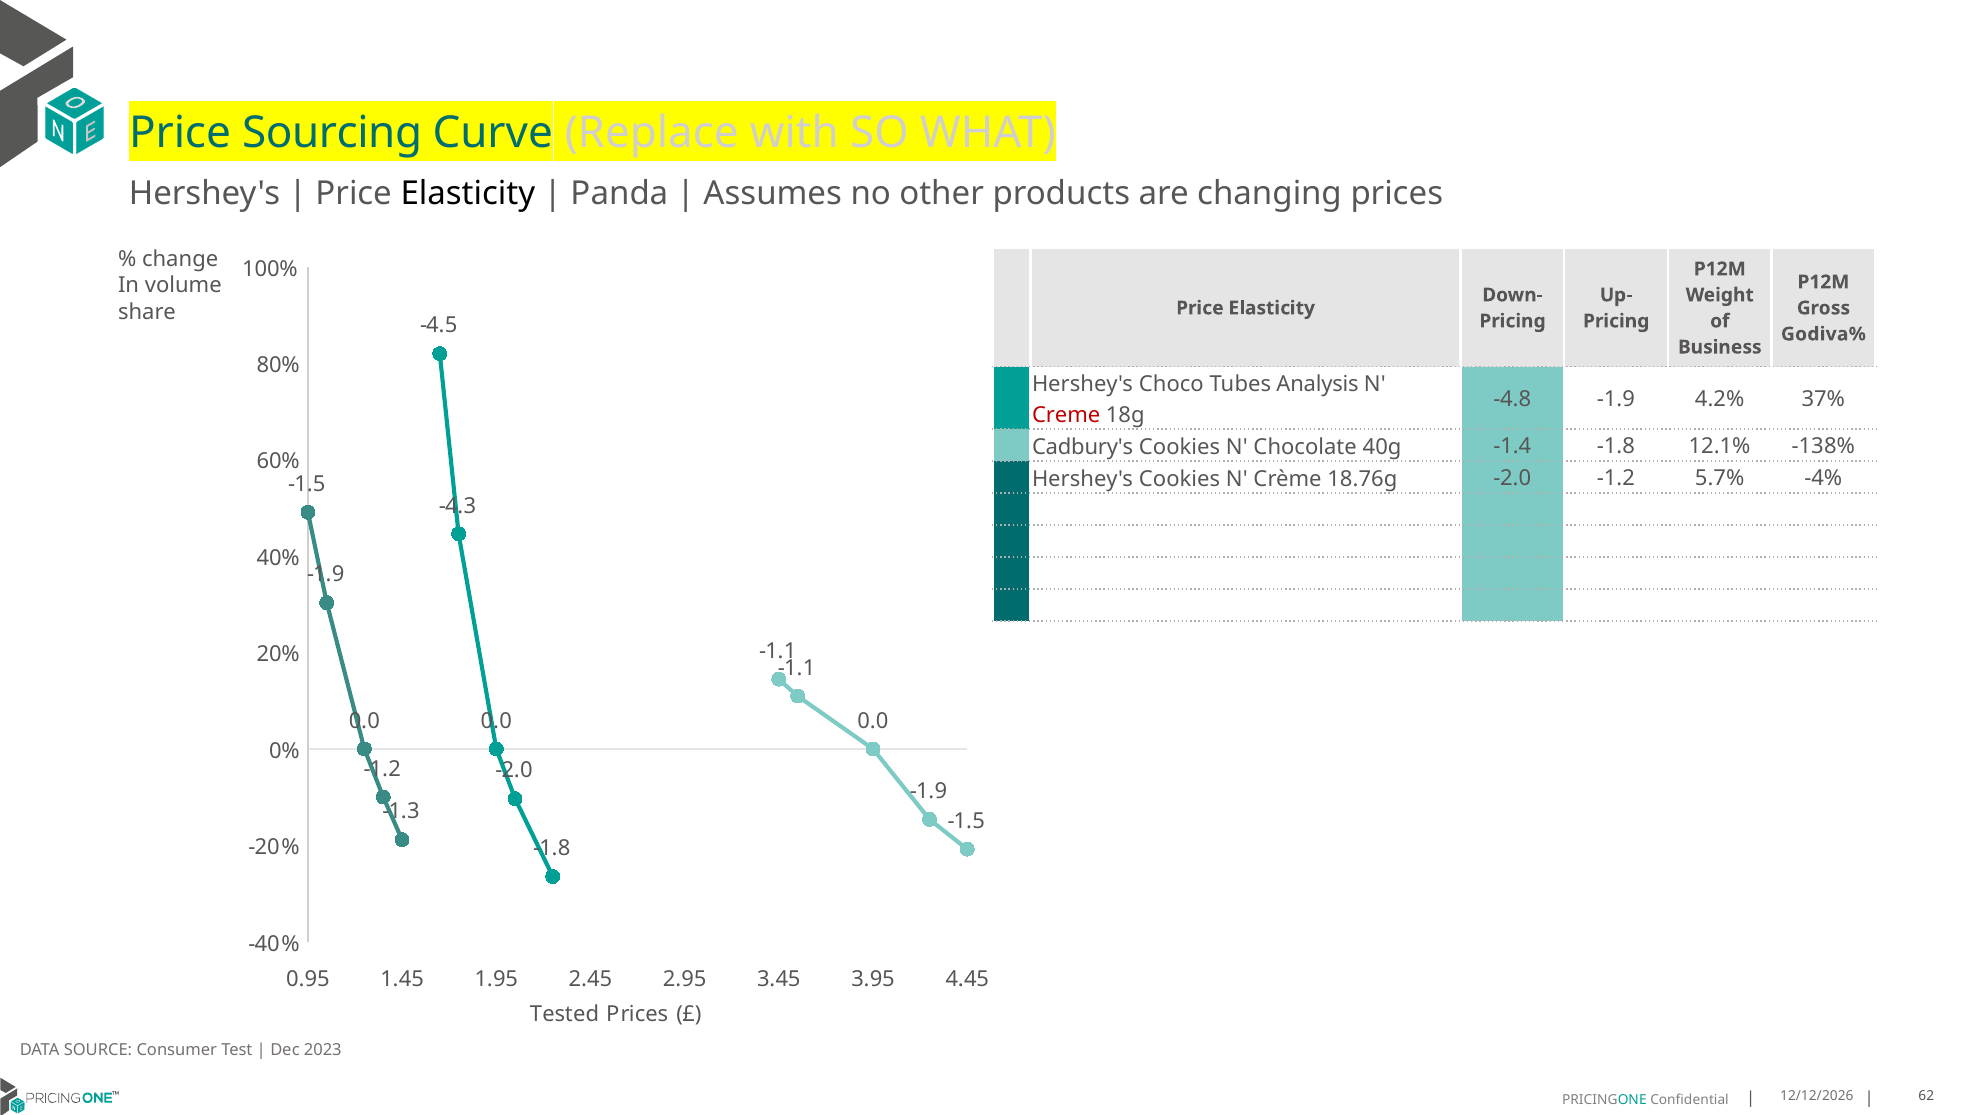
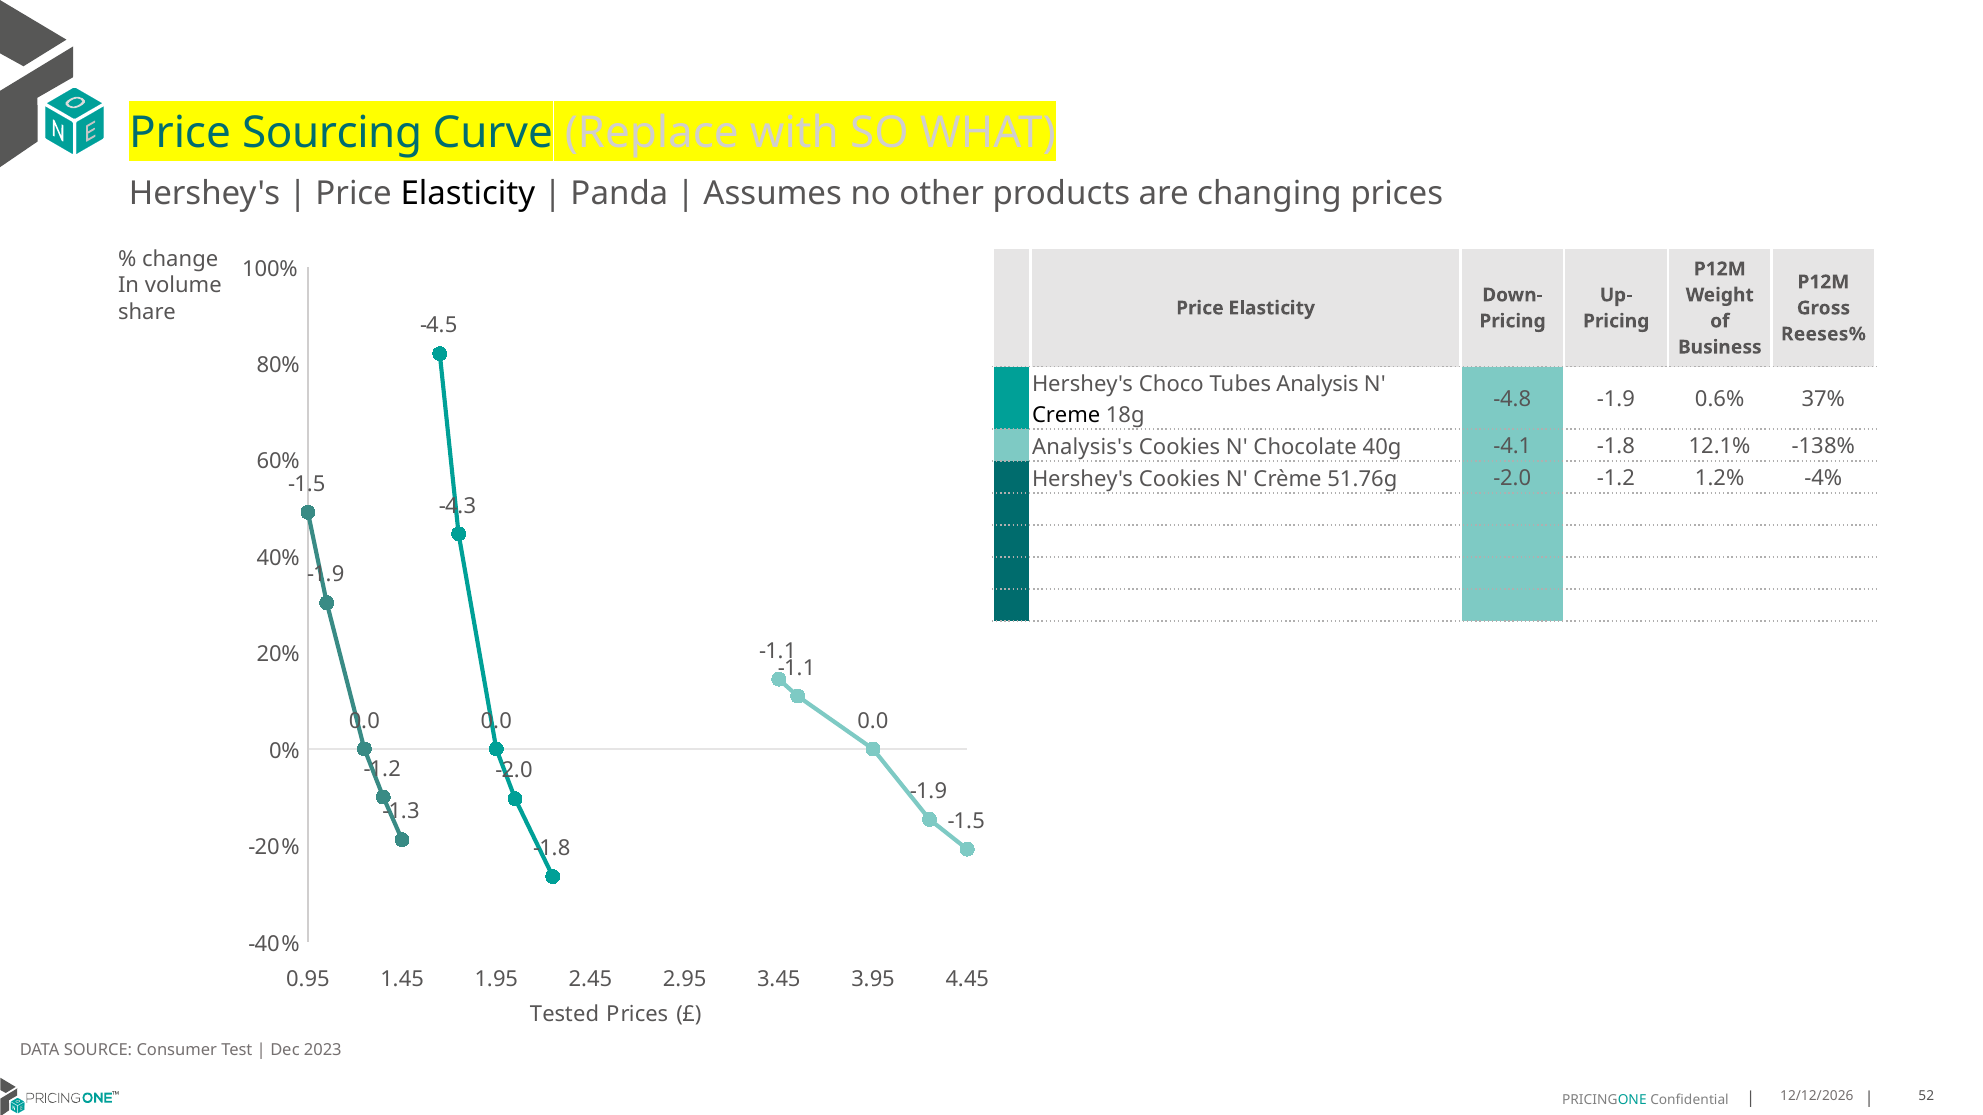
Godiva%: Godiva% -> Reeses% (1823, 334)
4.2%: 4.2% -> 0.6% (1720, 400)
Creme colour: red -> black (1066, 415)
Cadbury's: Cadbury's -> Analysis's (1082, 447)
-1.4: -1.4 -> -4.1 (1512, 447)
18.76g: 18.76g -> 51.76g (1362, 479)
5.7%: 5.7% -> 1.2% (1720, 479)
62: 62 -> 52 (1926, 1097)
